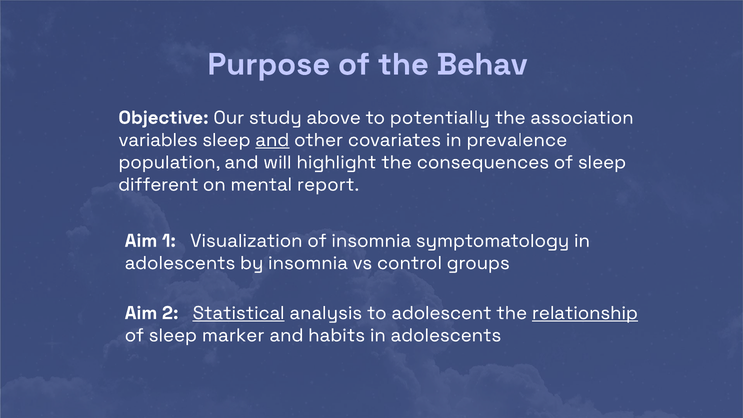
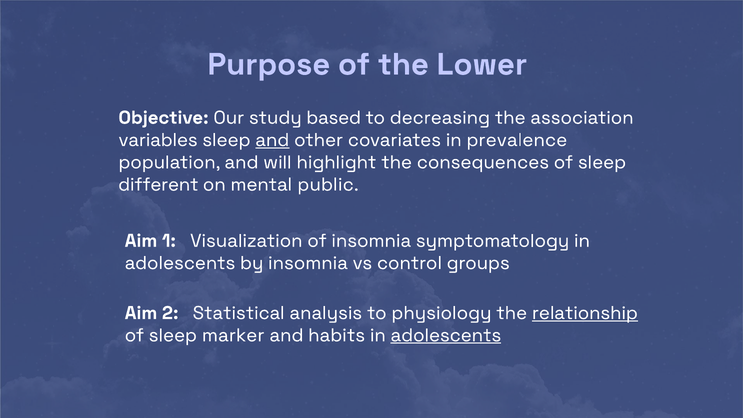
Behav: Behav -> Lower (482, 64)
above: above -> based (334, 118)
potentially: potentially -> decreasing (440, 118)
report: report -> public (328, 184)
Statistical underline: present -> none (239, 313)
adolescent: adolescent -> physiology (441, 313)
adolescents underline: none -> present (446, 335)
